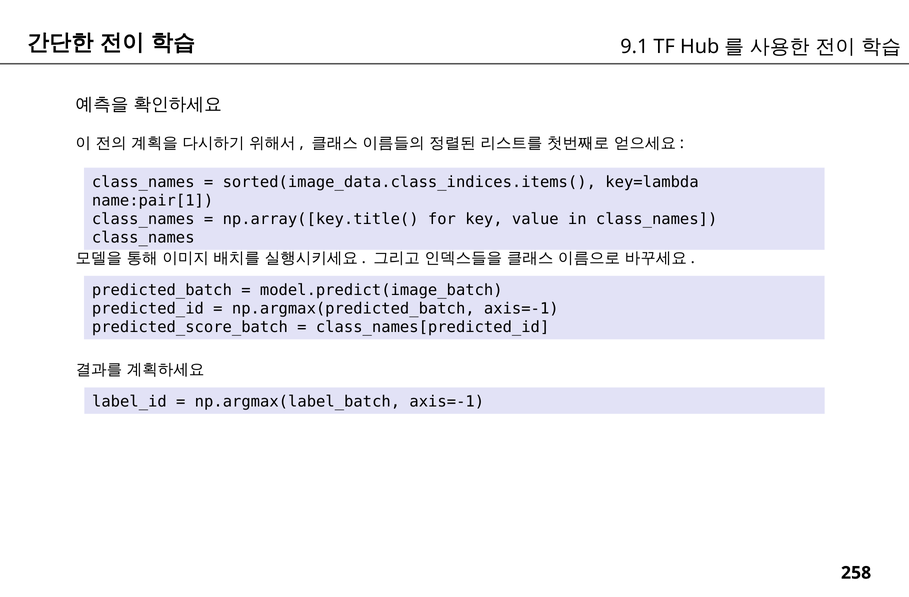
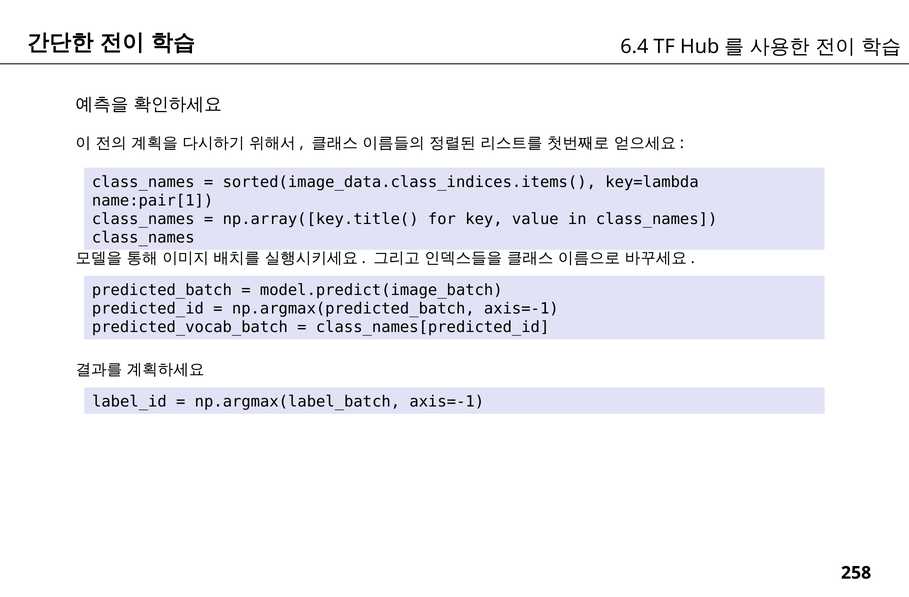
9.1: 9.1 -> 6.4 (634, 47)
predicted_score_batch: predicted_score_batch -> predicted_vocab_batch (190, 327)
